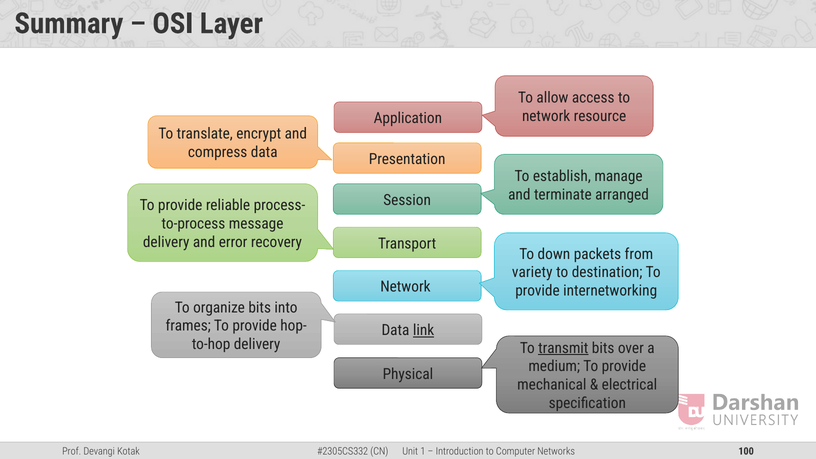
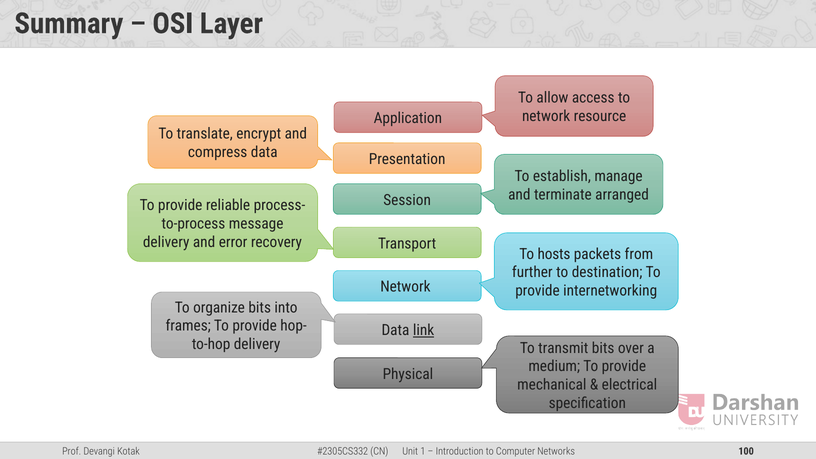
down: down -> hosts (554, 254)
variety: variety -> further (532, 272)
transmit underline: present -> none (563, 348)
